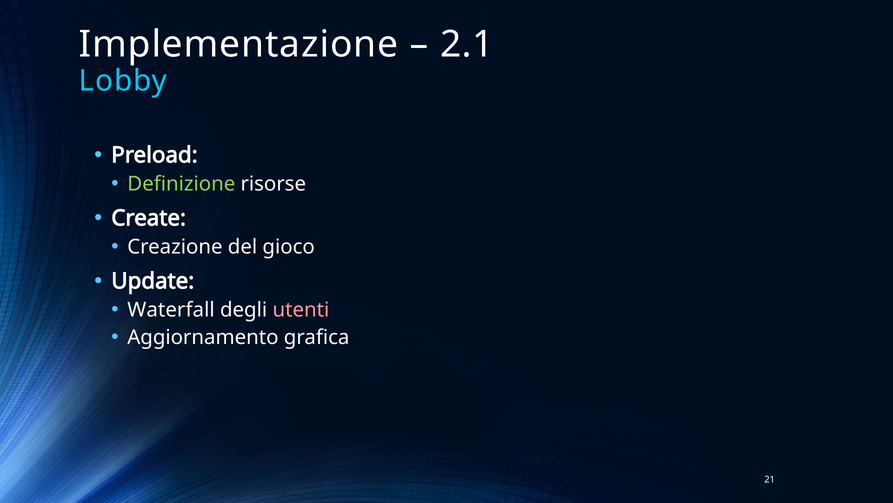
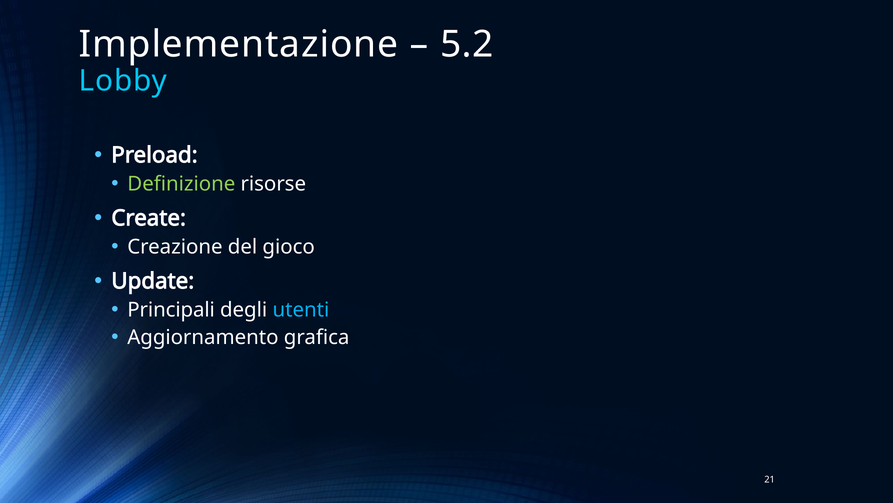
2.1: 2.1 -> 5.2 (467, 45)
Waterfall: Waterfall -> Principali (171, 309)
utenti colour: pink -> light blue (301, 309)
